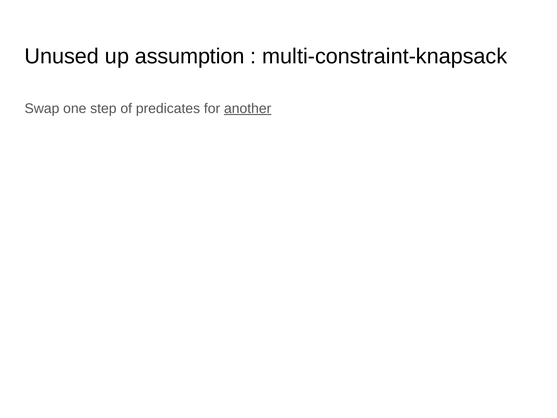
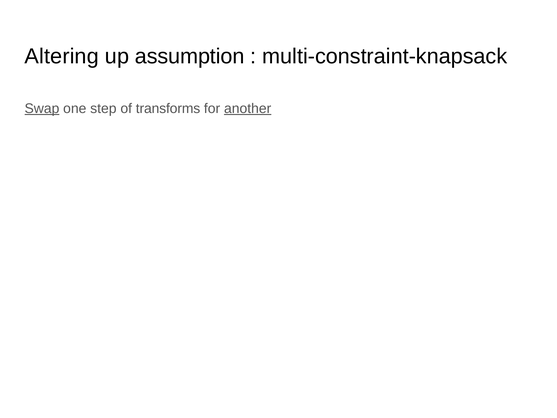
Unused: Unused -> Altering (62, 56)
Swap underline: none -> present (42, 108)
predicates: predicates -> transforms (168, 108)
